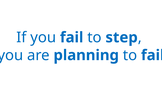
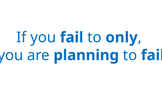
step: step -> only (122, 38)
